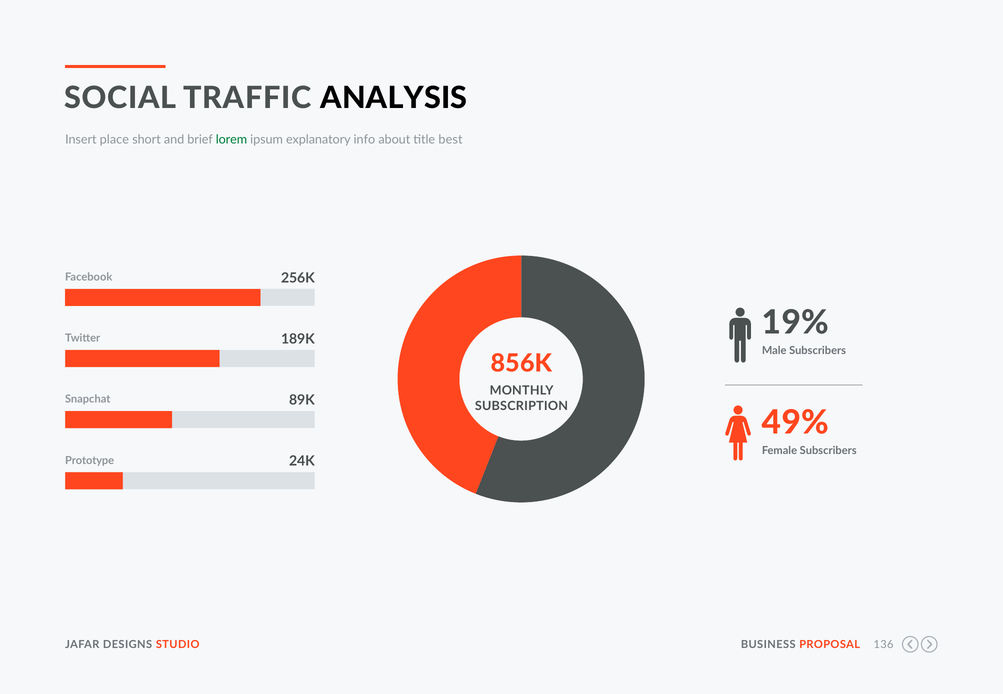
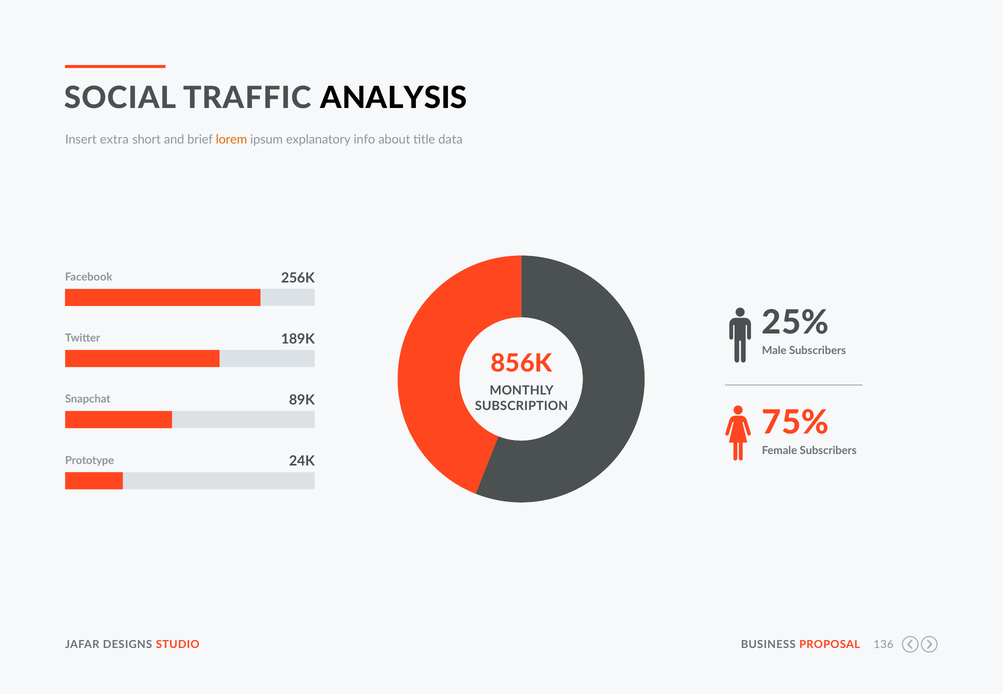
place: place -> extra (114, 140)
lorem colour: green -> orange (231, 140)
best: best -> data (451, 140)
19%: 19% -> 25% (795, 323)
49%: 49% -> 75% (795, 423)
